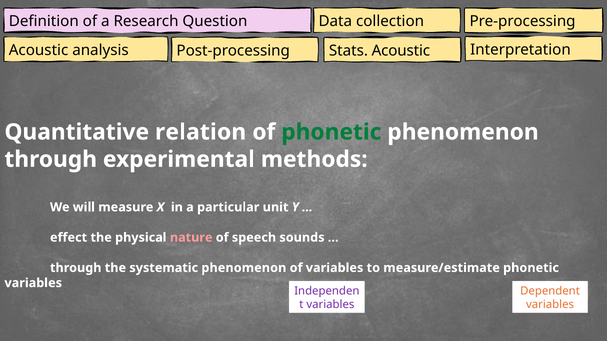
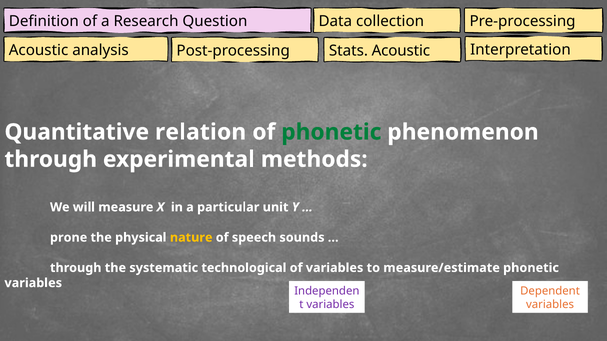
effect: effect -> prone (69, 238)
nature colour: pink -> yellow (191, 238)
systematic phenomenon: phenomenon -> technological (244, 268)
